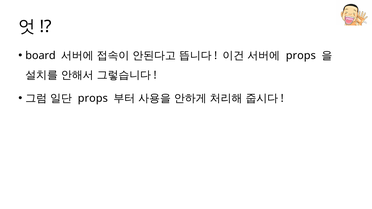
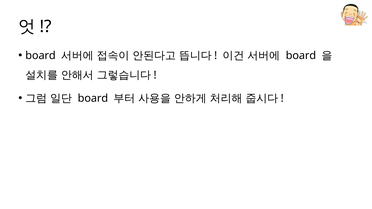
props: props -> board (301, 56)
props: props -> board (93, 99)
